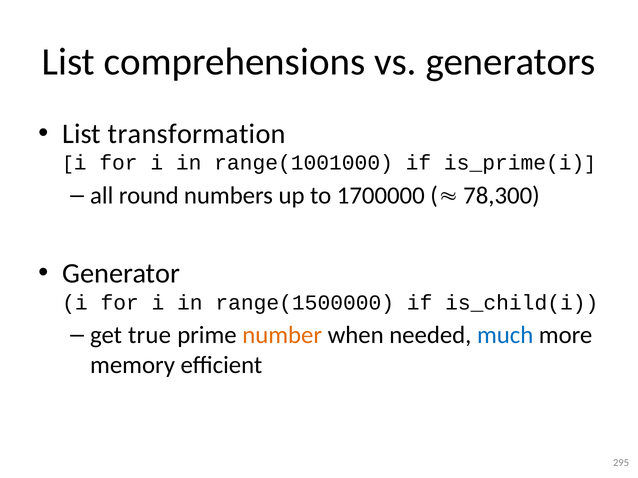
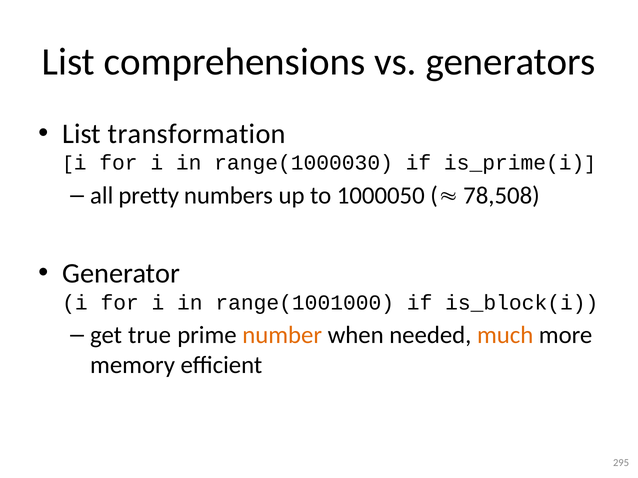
range(1001000: range(1001000 -> range(1000030 (304, 163)
round: round -> pretty (149, 196)
1700000: 1700000 -> 1000050 (381, 196)
78,300: 78,300 -> 78,508 (501, 196)
range(1500000: range(1500000 -> range(1001000 (305, 303)
is_child(i: is_child(i -> is_block(i (522, 303)
much colour: blue -> orange (505, 336)
